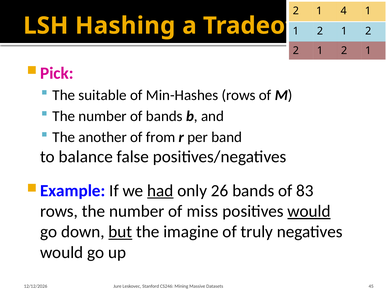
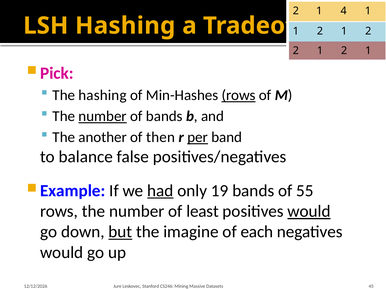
The suitable: suitable -> hashing (103, 95)
rows underline: none -> present (239, 95)
number underline: none -> present (103, 116)
from: from -> then (161, 137)
per underline: none -> present (198, 137)
26: 26 -> 19 (220, 191)
83: 83 -> 55 (305, 191)
miss: miss -> least (203, 212)
truly: truly -> each (257, 232)
